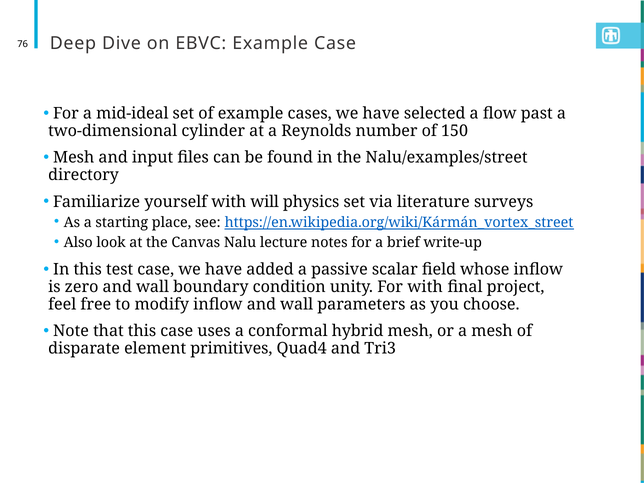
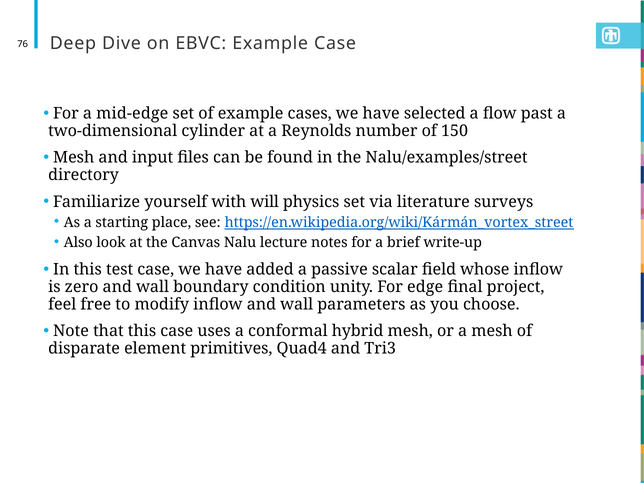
mid-ideal: mid-ideal -> mid-edge (132, 113)
For with: with -> edge (425, 287)
